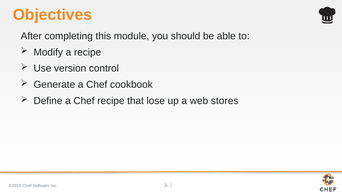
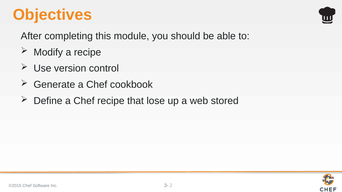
stores: stores -> stored (225, 101)
